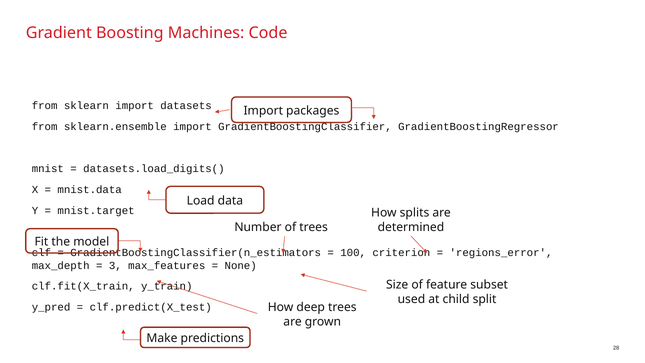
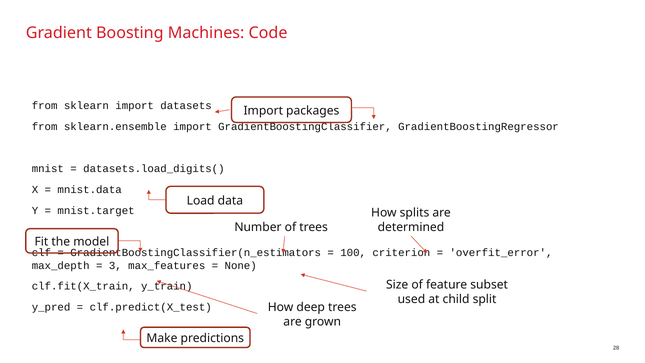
regions_error: regions_error -> overfit_error (501, 252)
